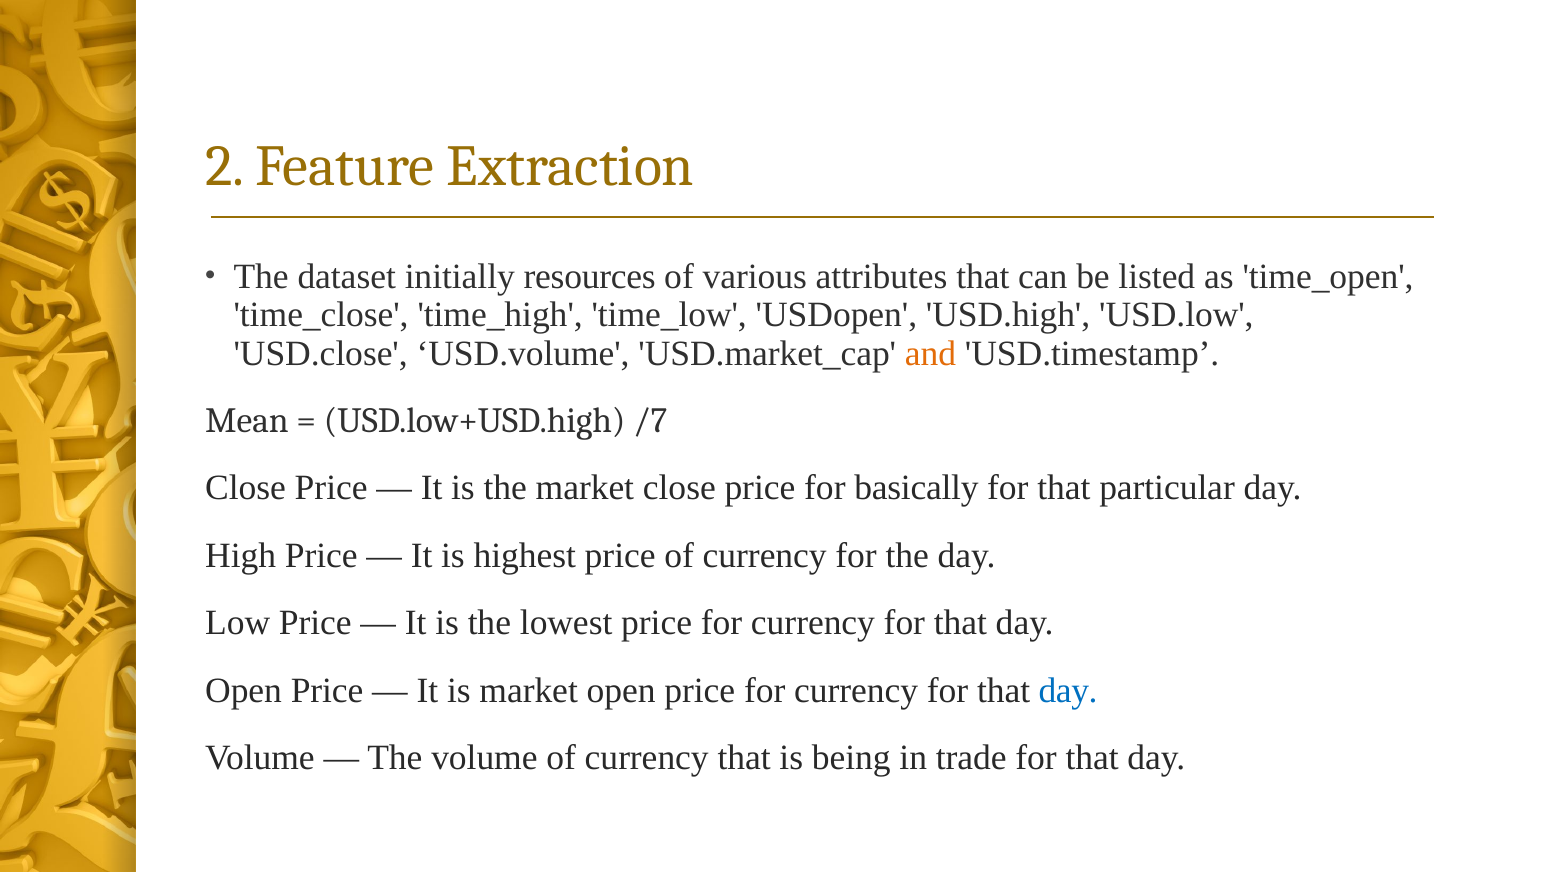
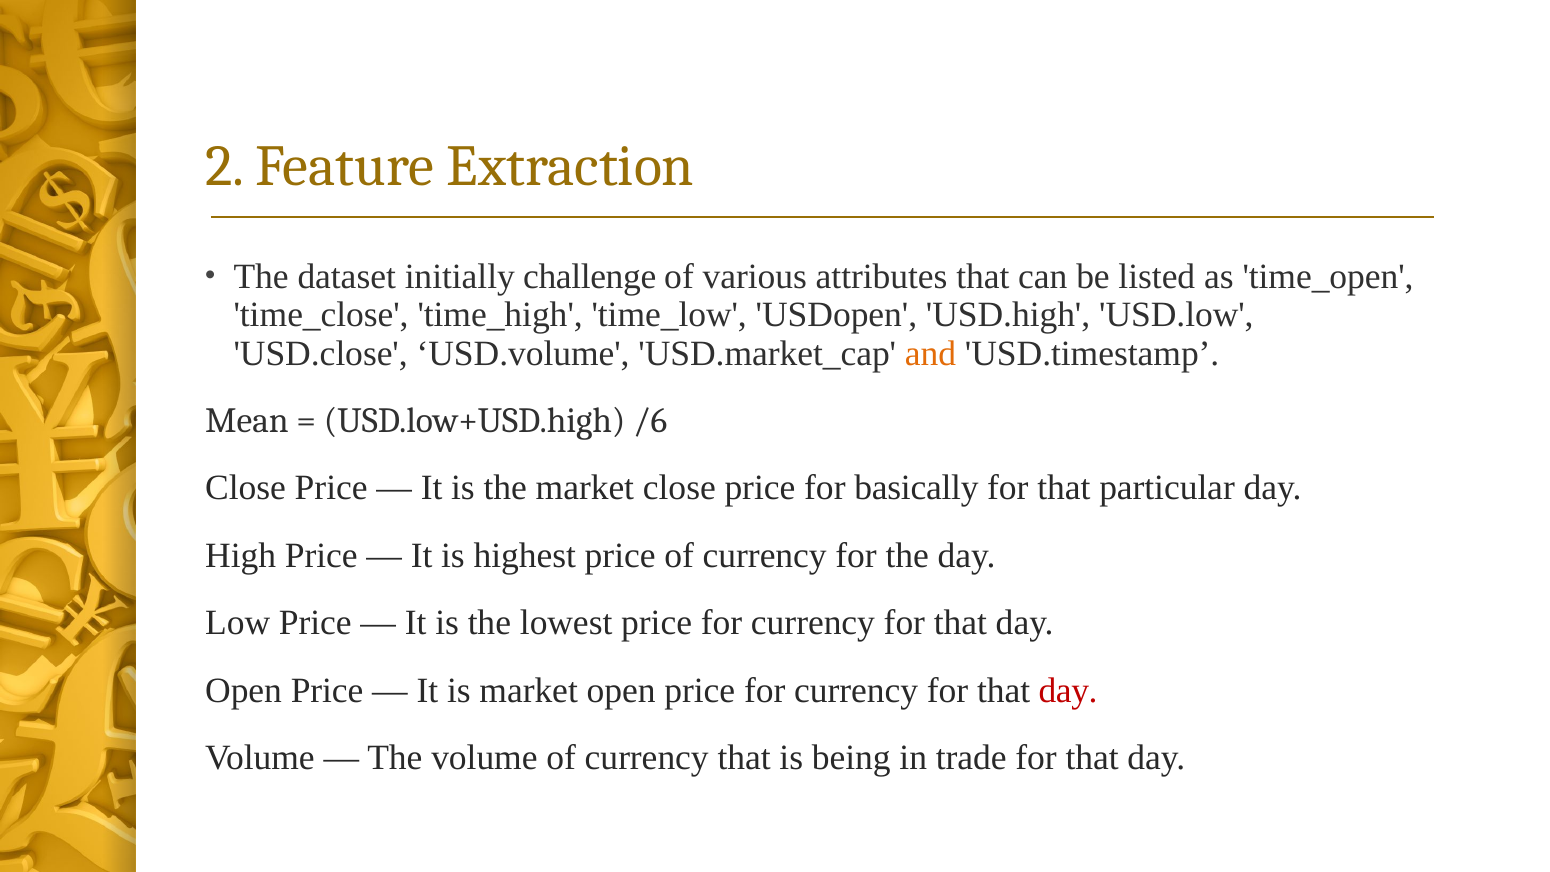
resources: resources -> challenge (590, 277)
/7: /7 -> /6 (650, 421)
day colour: blue -> red (1068, 691)
